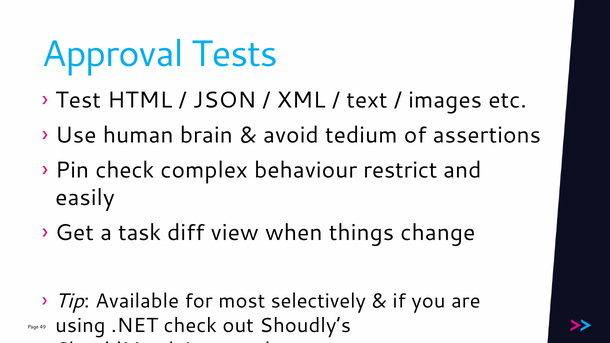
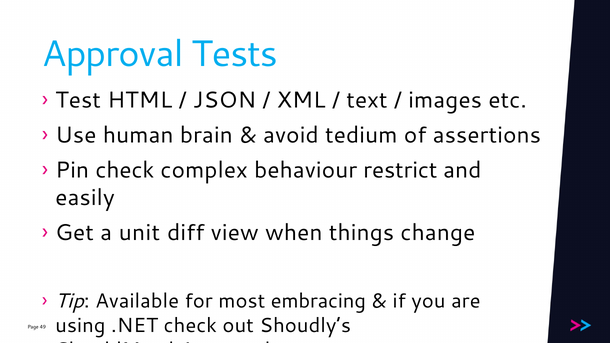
task: task -> unit (139, 233)
selectively: selectively -> embracing (318, 301)
